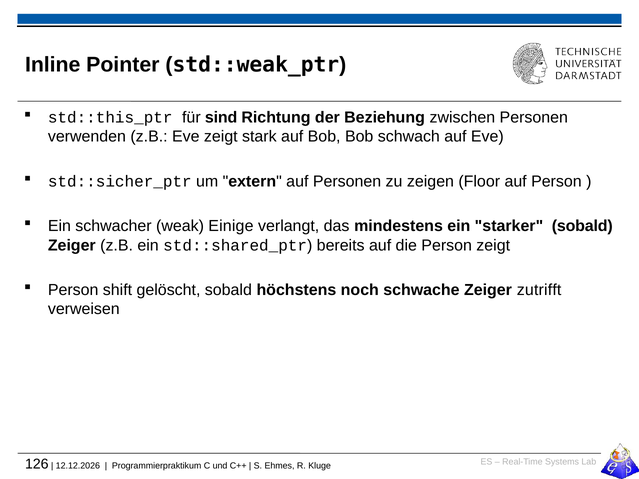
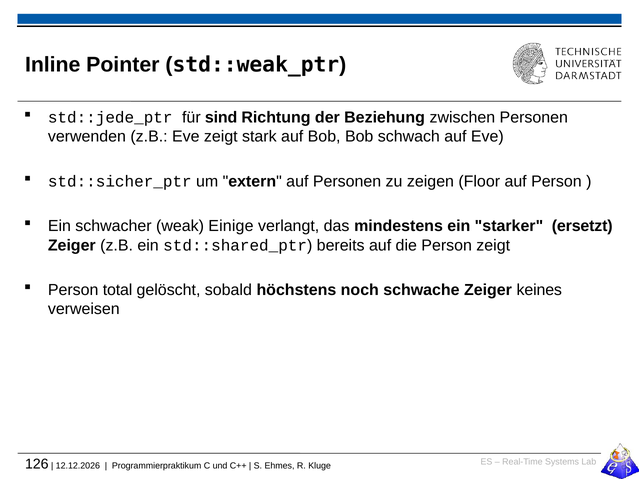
std::this_ptr: std::this_ptr -> std::jede_ptr (110, 118)
starker sobald: sobald -> ersetzt (582, 226)
shift: shift -> total (118, 290)
zutrifft: zutrifft -> keines (539, 290)
